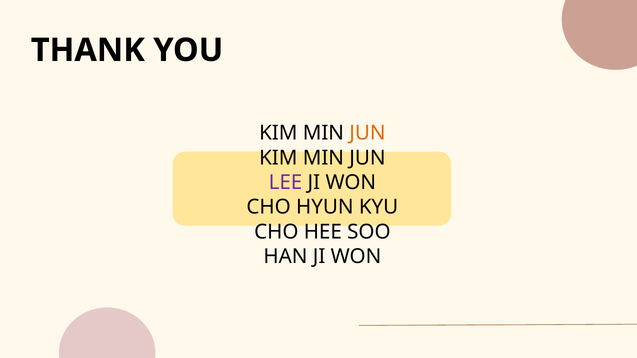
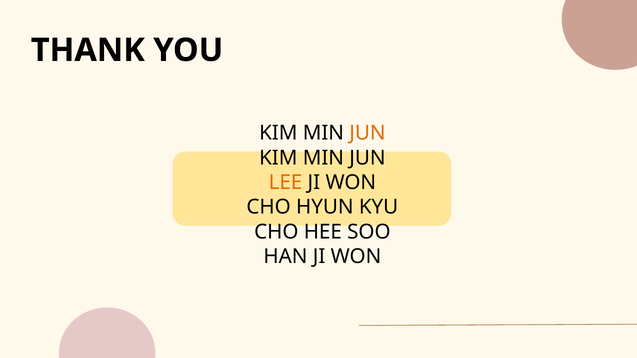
LEE colour: purple -> orange (285, 183)
